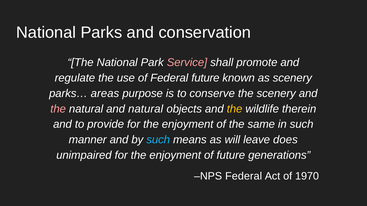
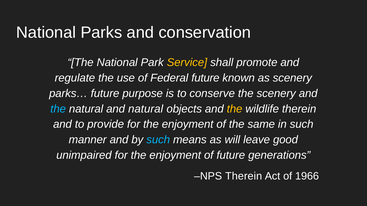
Service colour: pink -> yellow (187, 63)
parks… areas: areas -> future (105, 94)
the colour: pink -> light blue (58, 109)
does: does -> good (285, 140)
NPS Federal: Federal -> Therein (244, 177)
1970: 1970 -> 1966 (307, 177)
